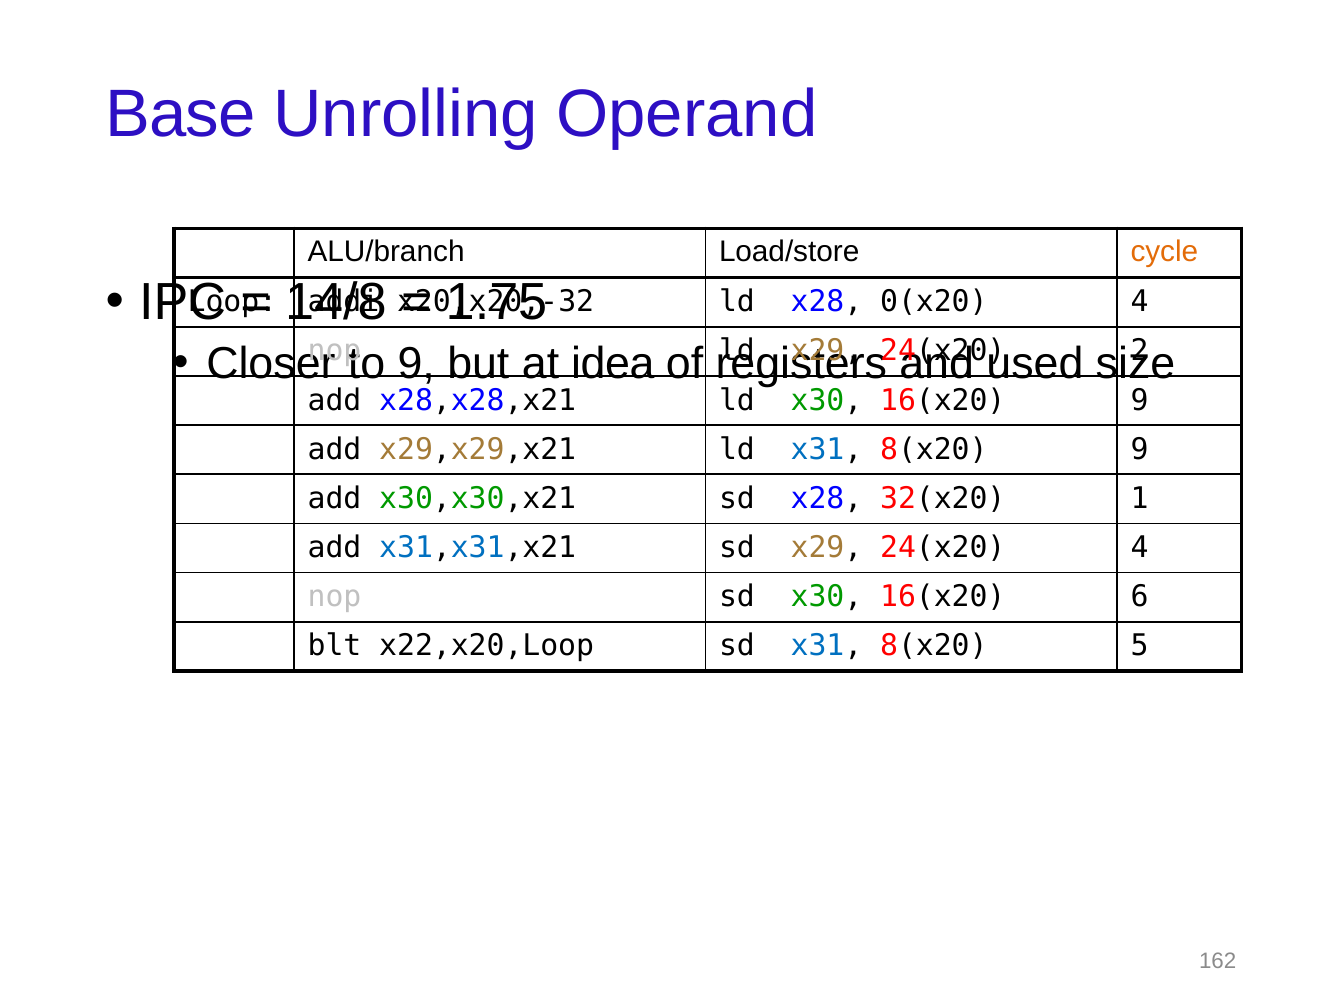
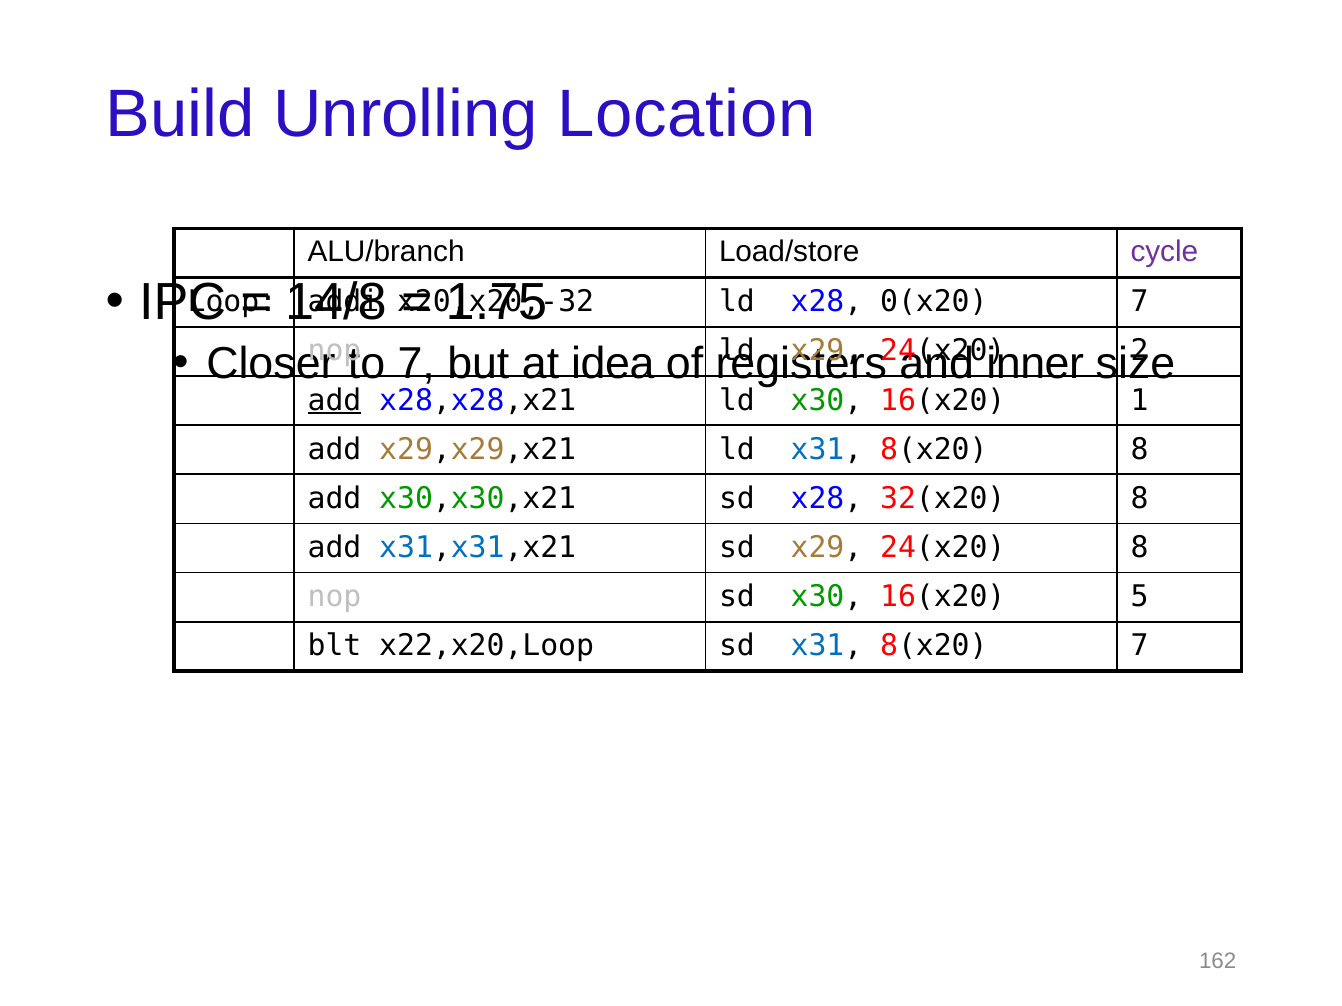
Base: Base -> Build (180, 114)
Operand: Operand -> Location (687, 114)
cycle colour: orange -> purple (1164, 252)
0(x20 4: 4 -> 7 (1139, 302)
to 9: 9 -> 7 (416, 364)
used: used -> inner (1035, 364)
add underline: none -> present (335, 401)
16(x20 9: 9 -> 1 (1139, 401)
8(x20 9: 9 -> 8 (1139, 450)
32(x20 1: 1 -> 8 (1139, 499)
24(x20 4: 4 -> 8 (1139, 548)
6: 6 -> 5 (1139, 597)
8(x20 5: 5 -> 7 (1139, 646)
